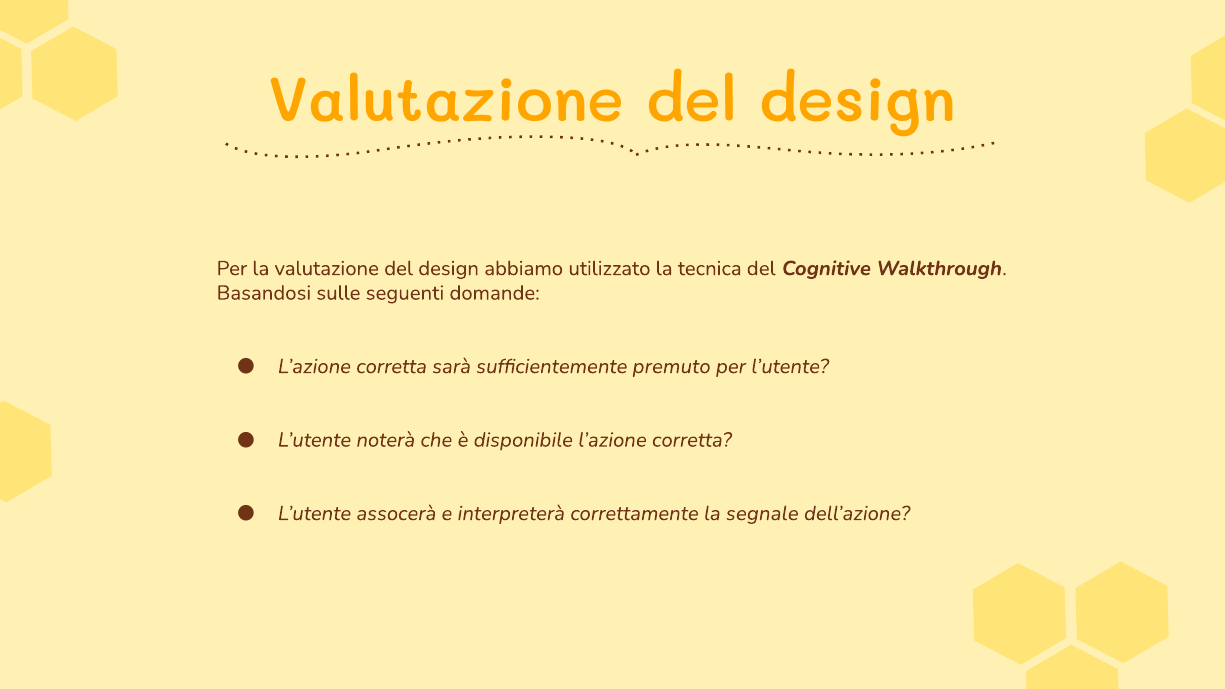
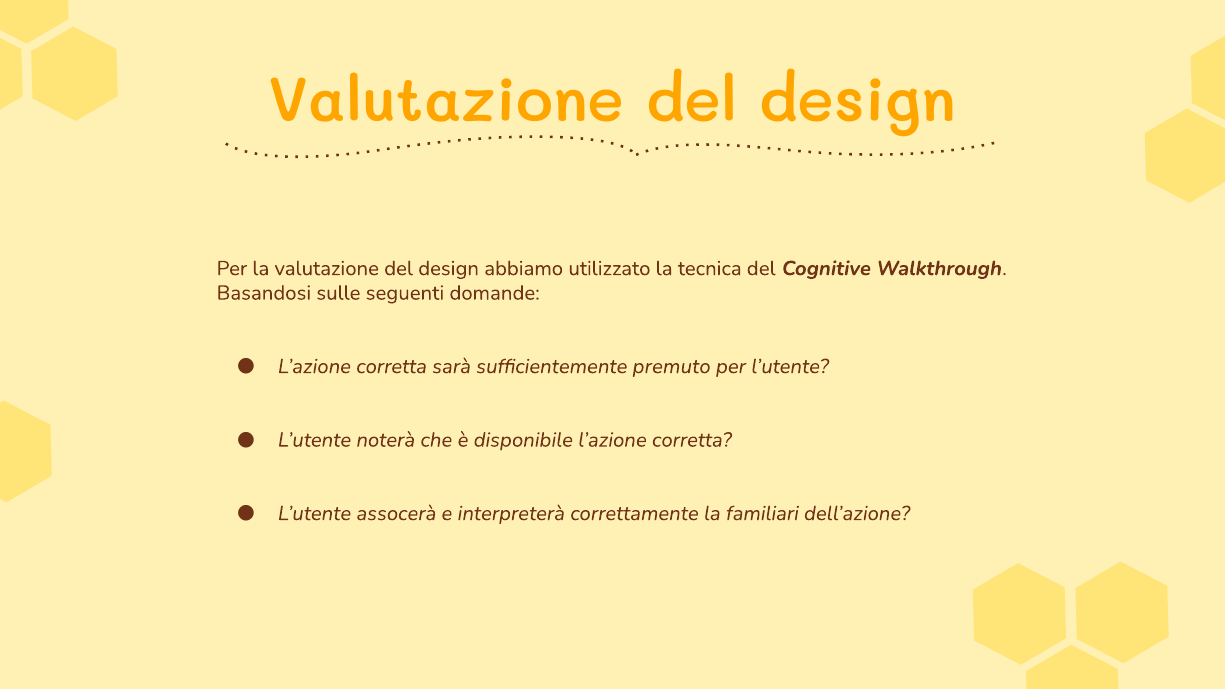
segnale: segnale -> familiari (762, 513)
